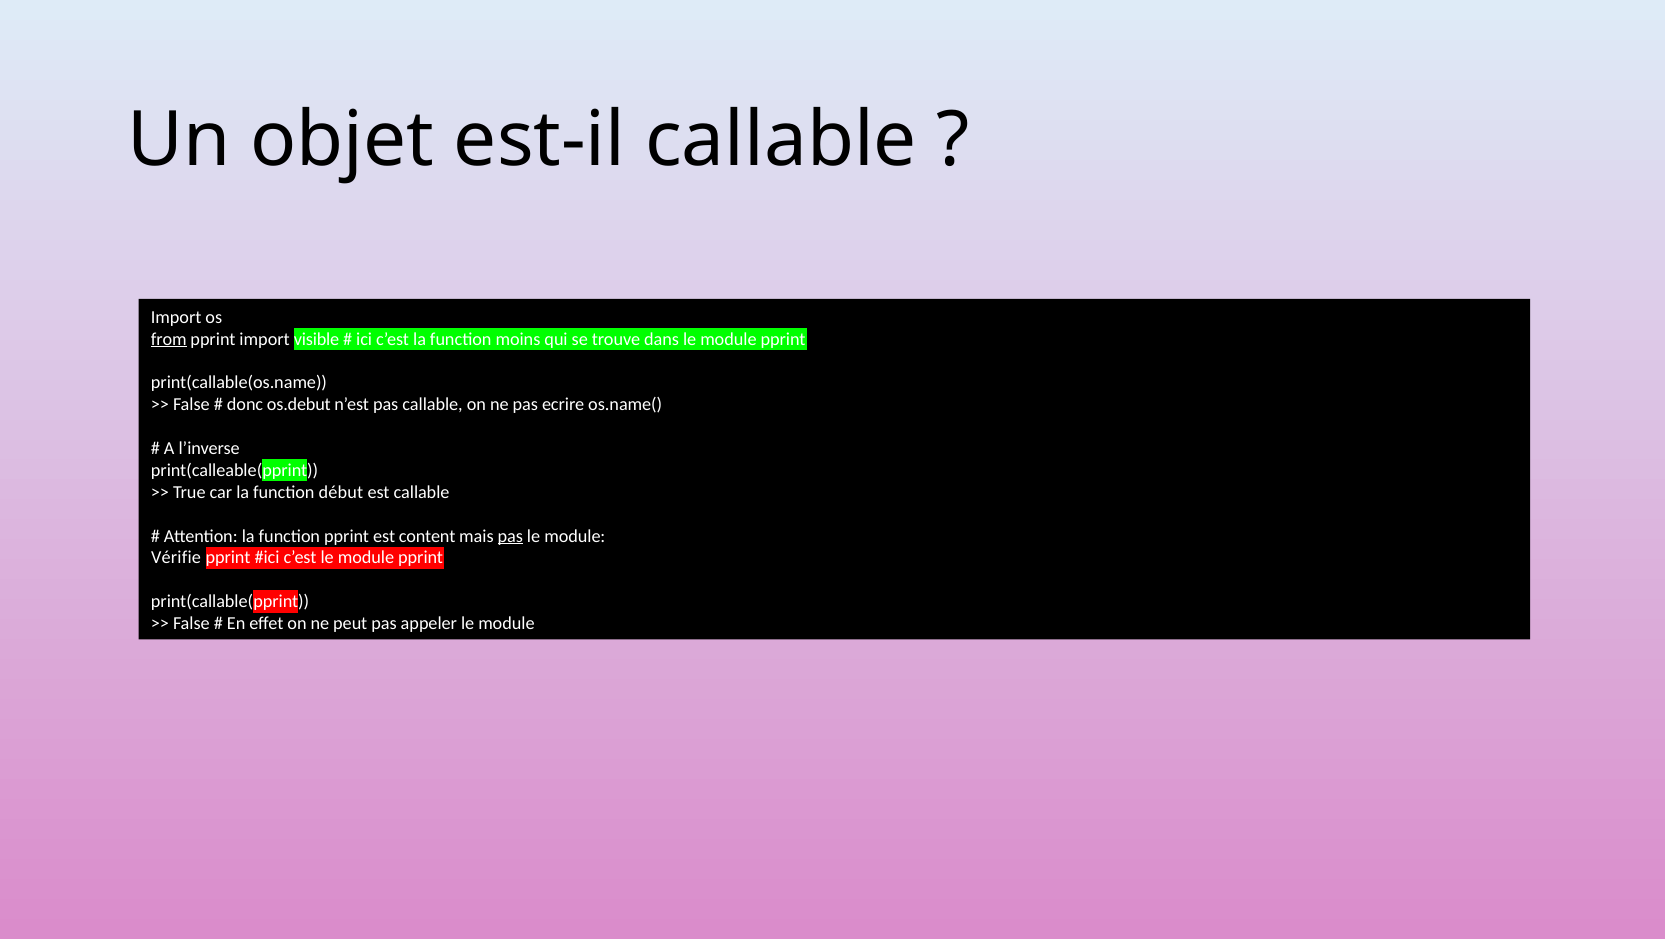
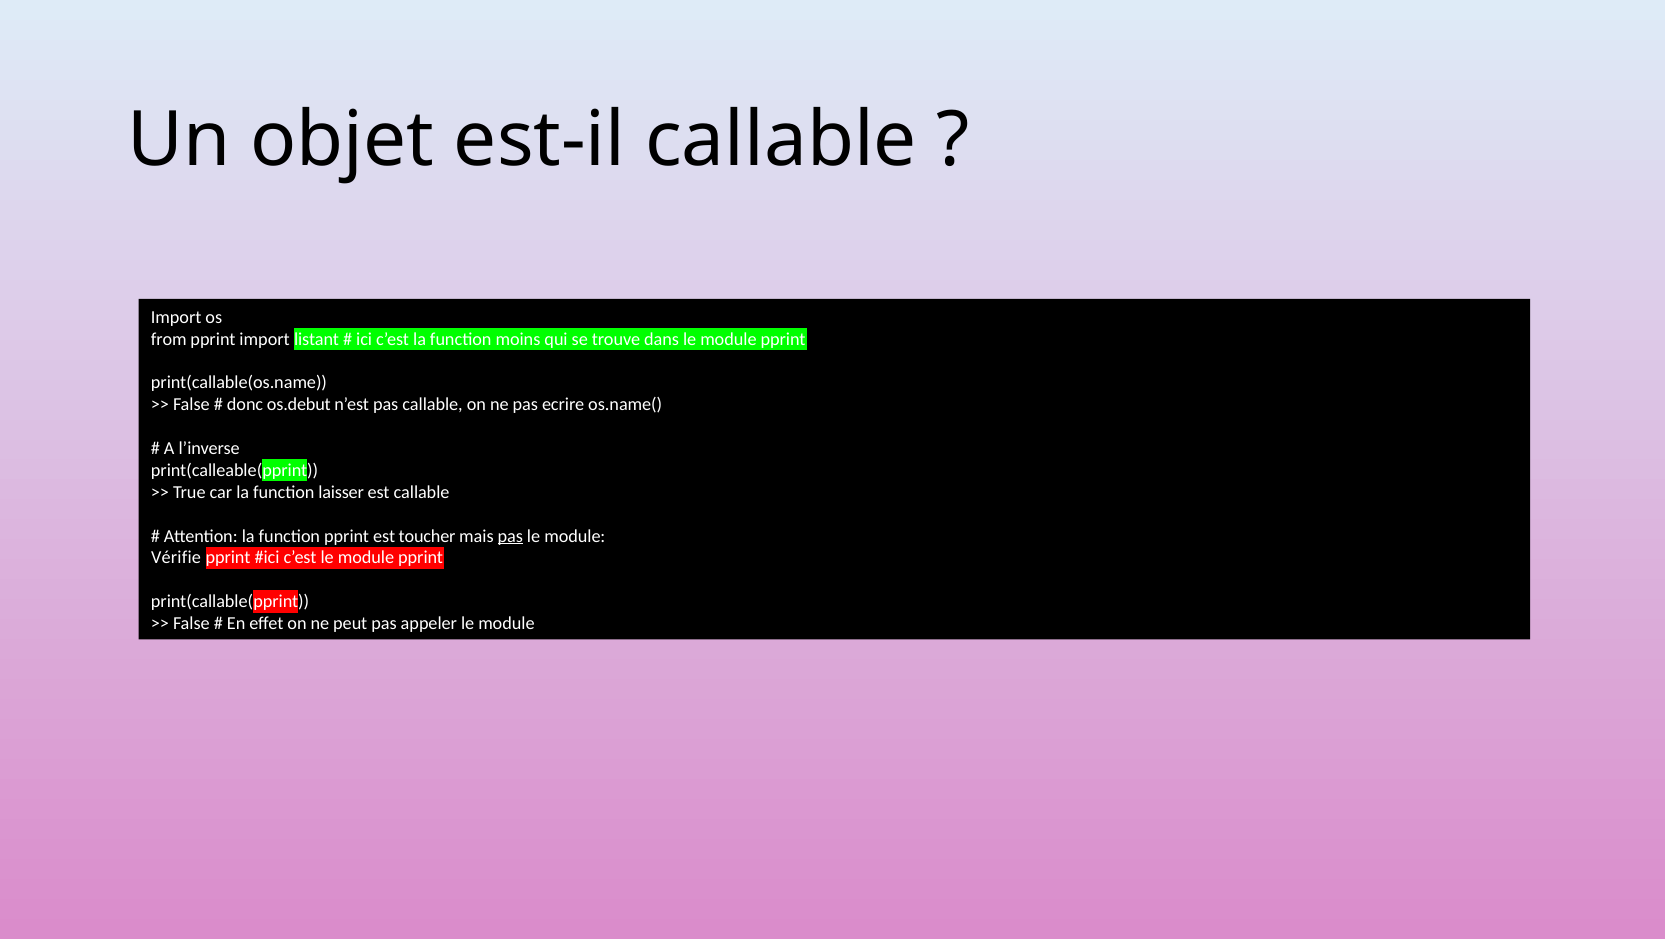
from underline: present -> none (169, 339)
visible: visible -> listant (317, 339)
début: début -> laisser (341, 492)
content: content -> toucher (427, 536)
